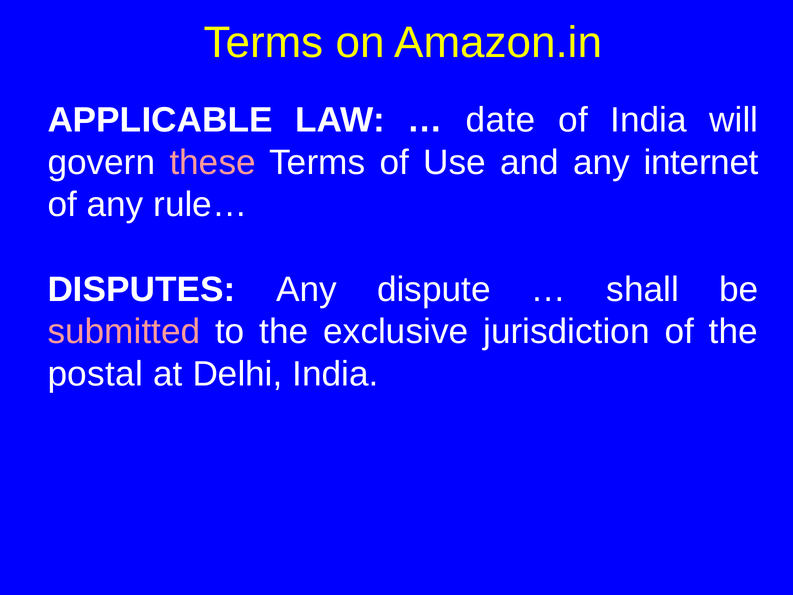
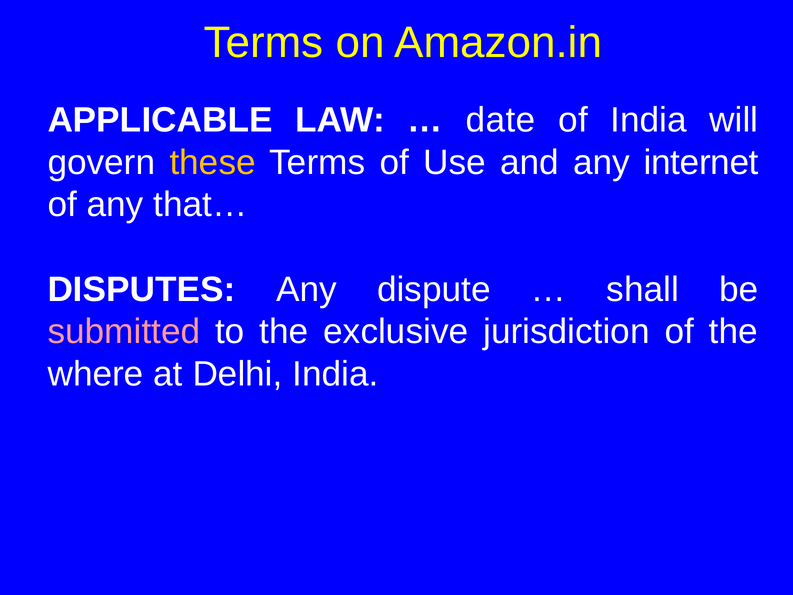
these colour: pink -> yellow (213, 162)
rule…: rule… -> that… (200, 205)
postal: postal -> where (96, 374)
